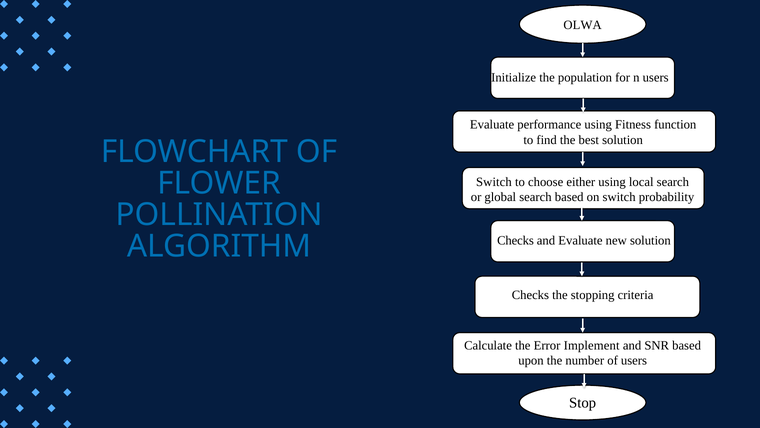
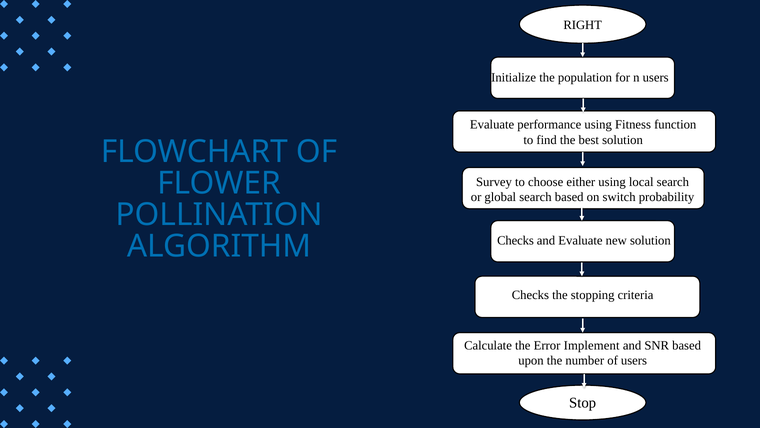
OLWA: OLWA -> RIGHT (583, 25)
Switch: Switch -> Survey (494, 182)
